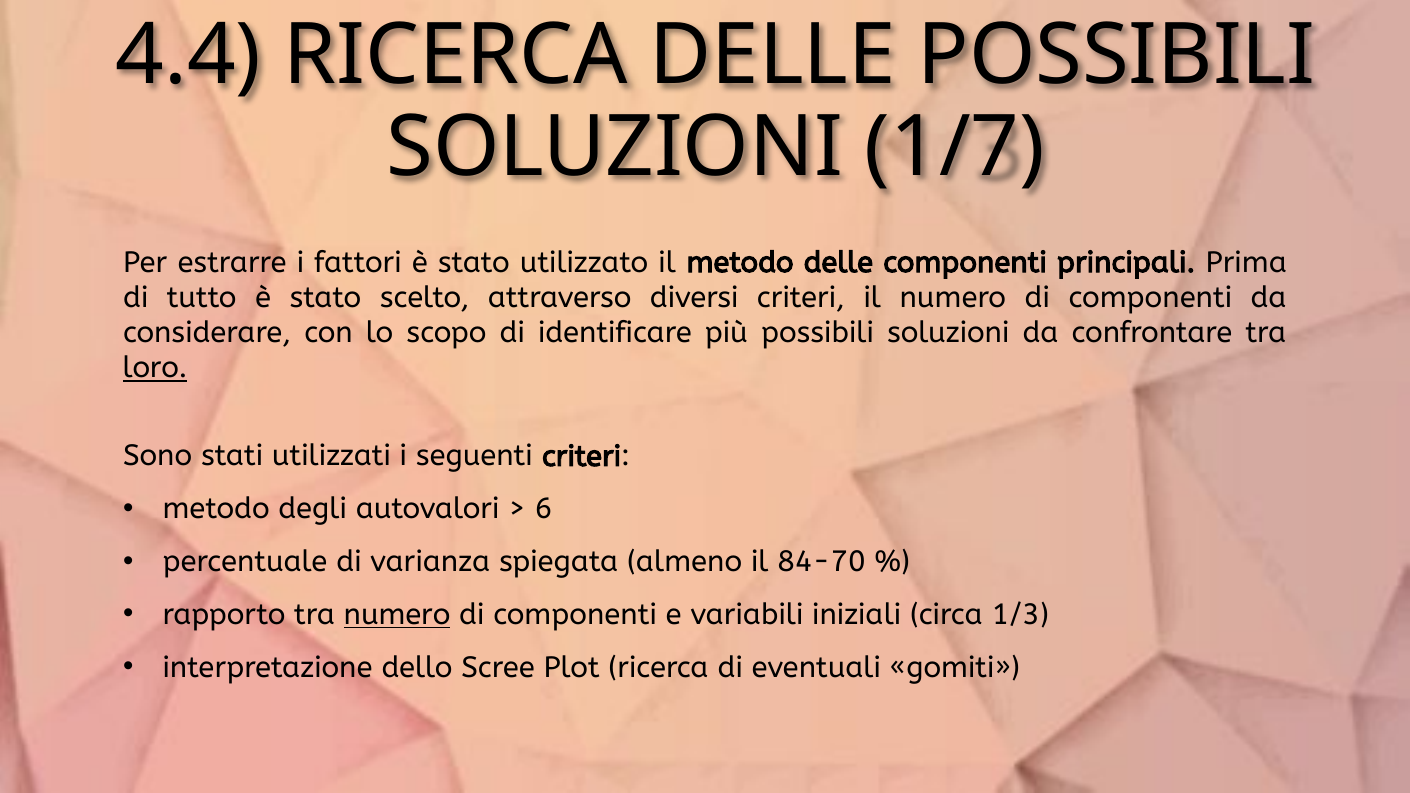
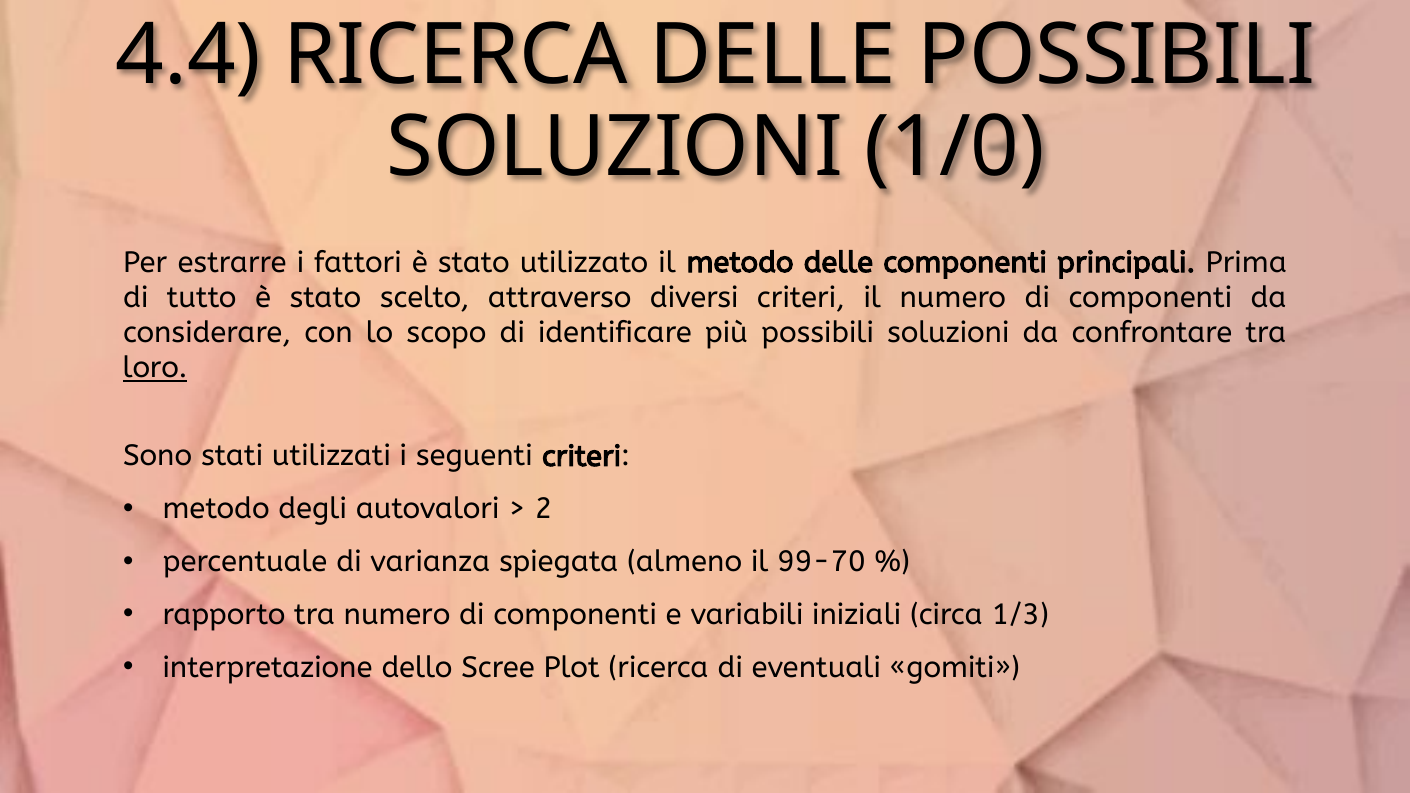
1/7: 1/7 -> 1/0 (955, 147)
6: 6 -> 2 (544, 509)
84-70: 84-70 -> 99-70 (821, 562)
numero underline: present -> none (397, 615)
